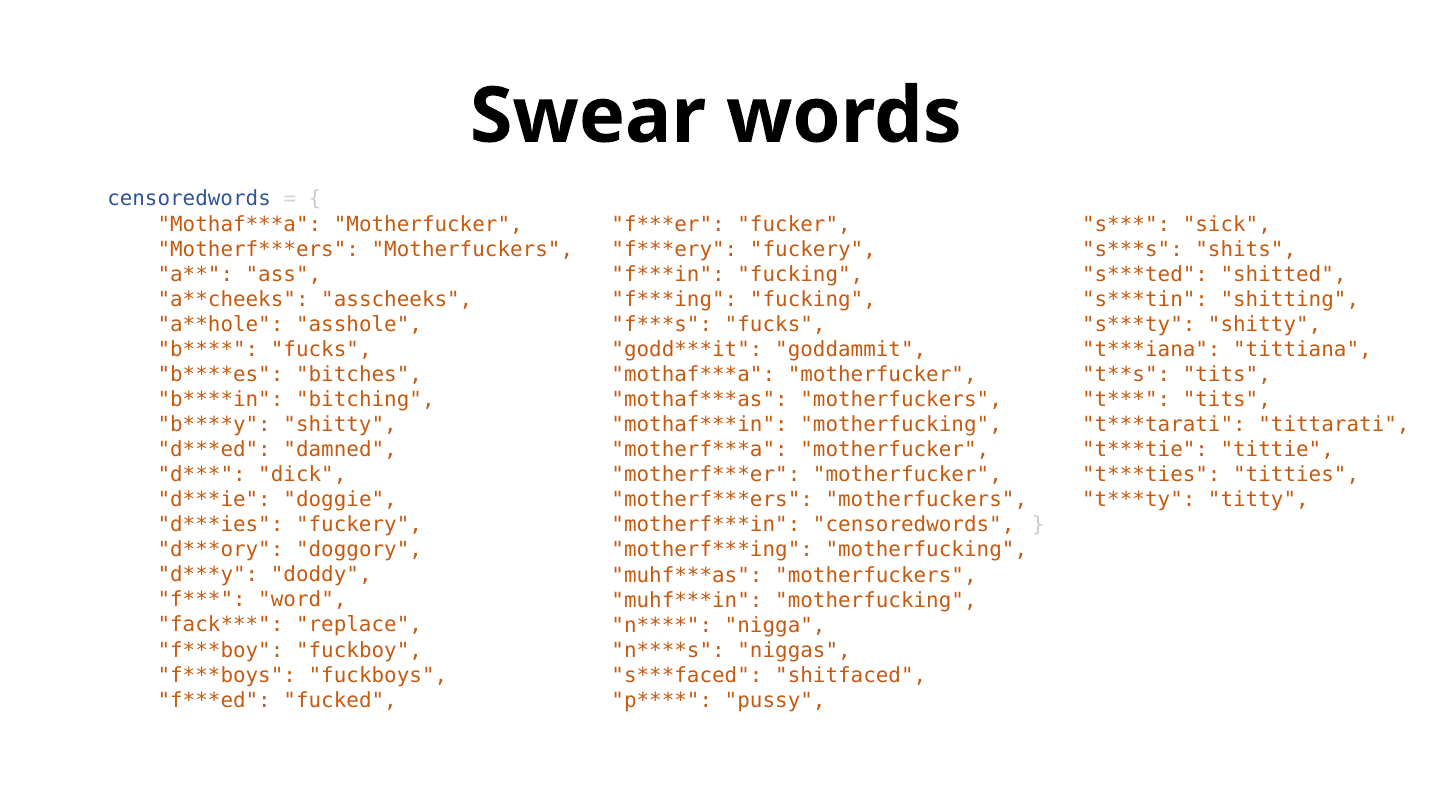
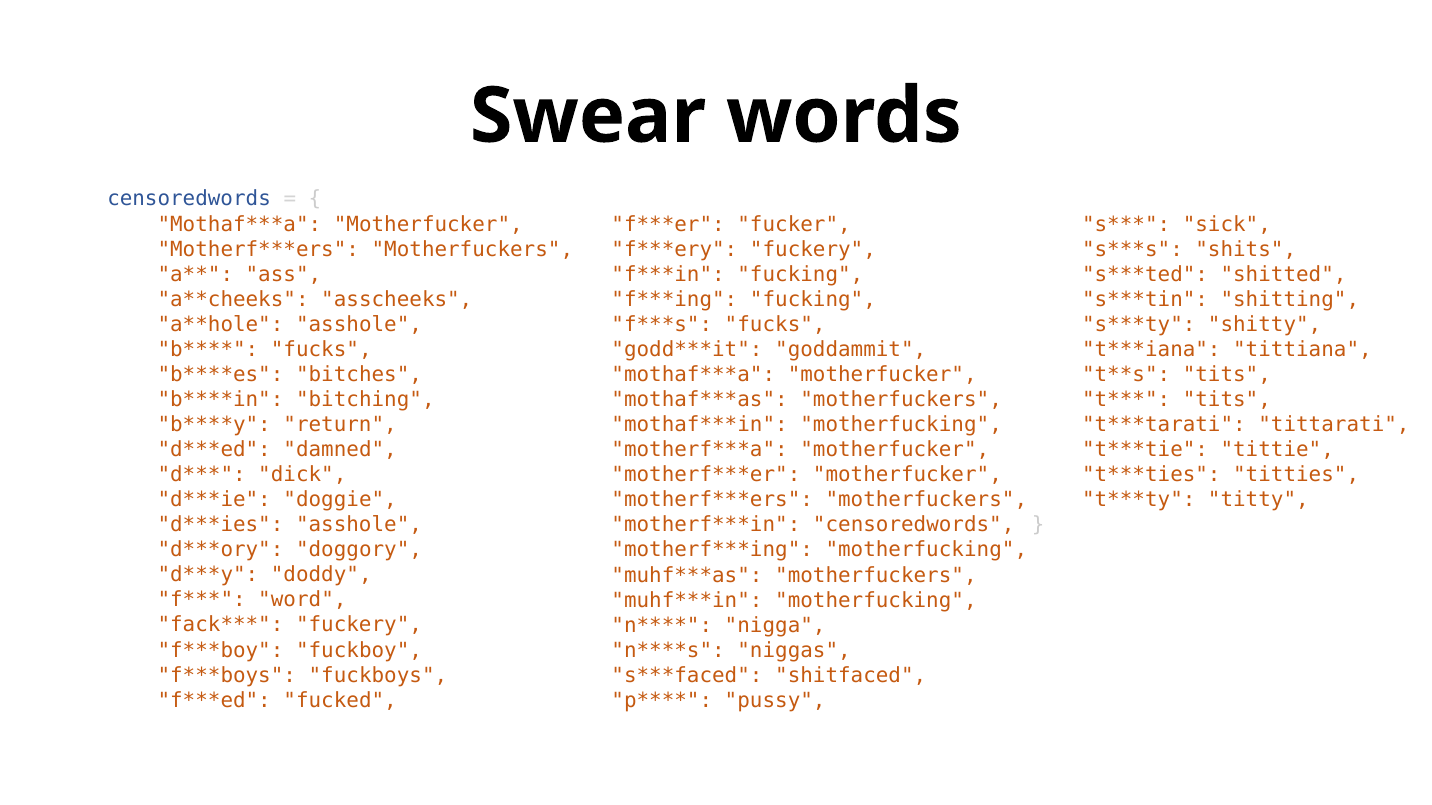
shitty: shitty -> return (340, 425)
fuckery: fuckery -> asshole (359, 525)
replace: replace -> fuckery (359, 625)
